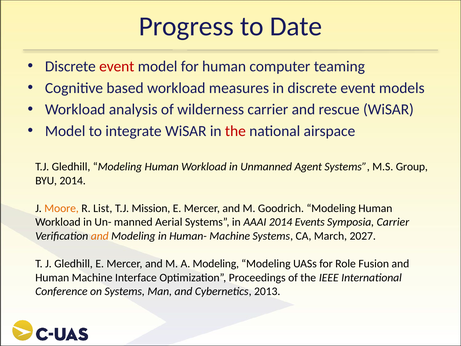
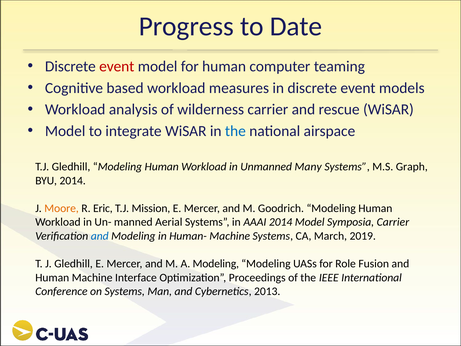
the colour: red -> blue (235, 131)
Agent: Agent -> Many (308, 167)
Group: Group -> Graph (412, 167)
List: List -> Eric (103, 208)
2014 Events: Events -> Model (310, 222)
and colour: orange -> blue (100, 236)
2027: 2027 -> 2019 (363, 236)
